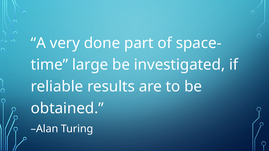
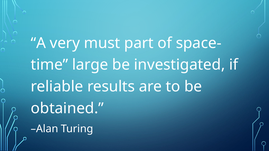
done: done -> must (102, 43)
